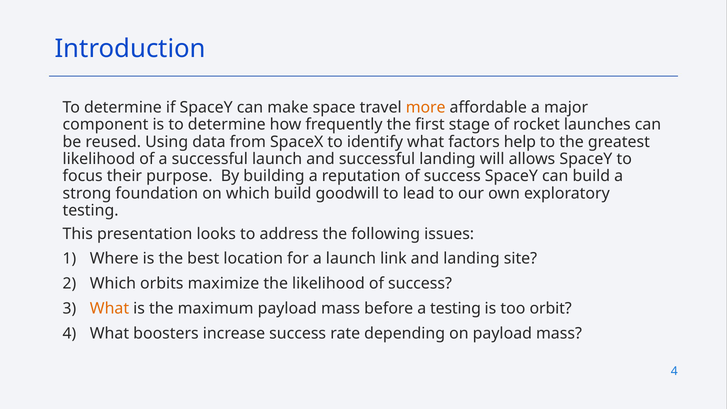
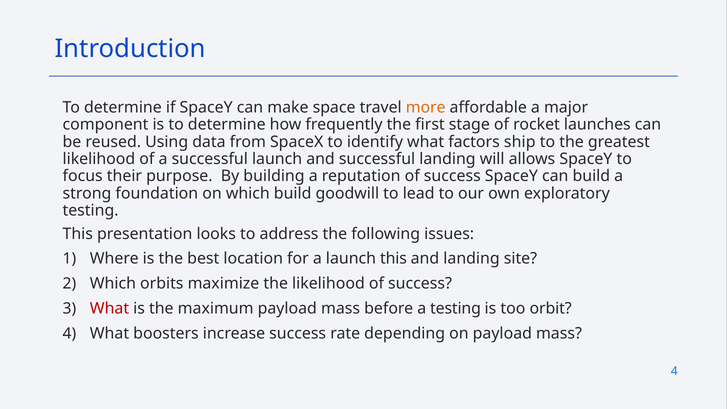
help: help -> ship (520, 142)
launch link: link -> this (393, 259)
What colour: orange -> red (109, 309)
